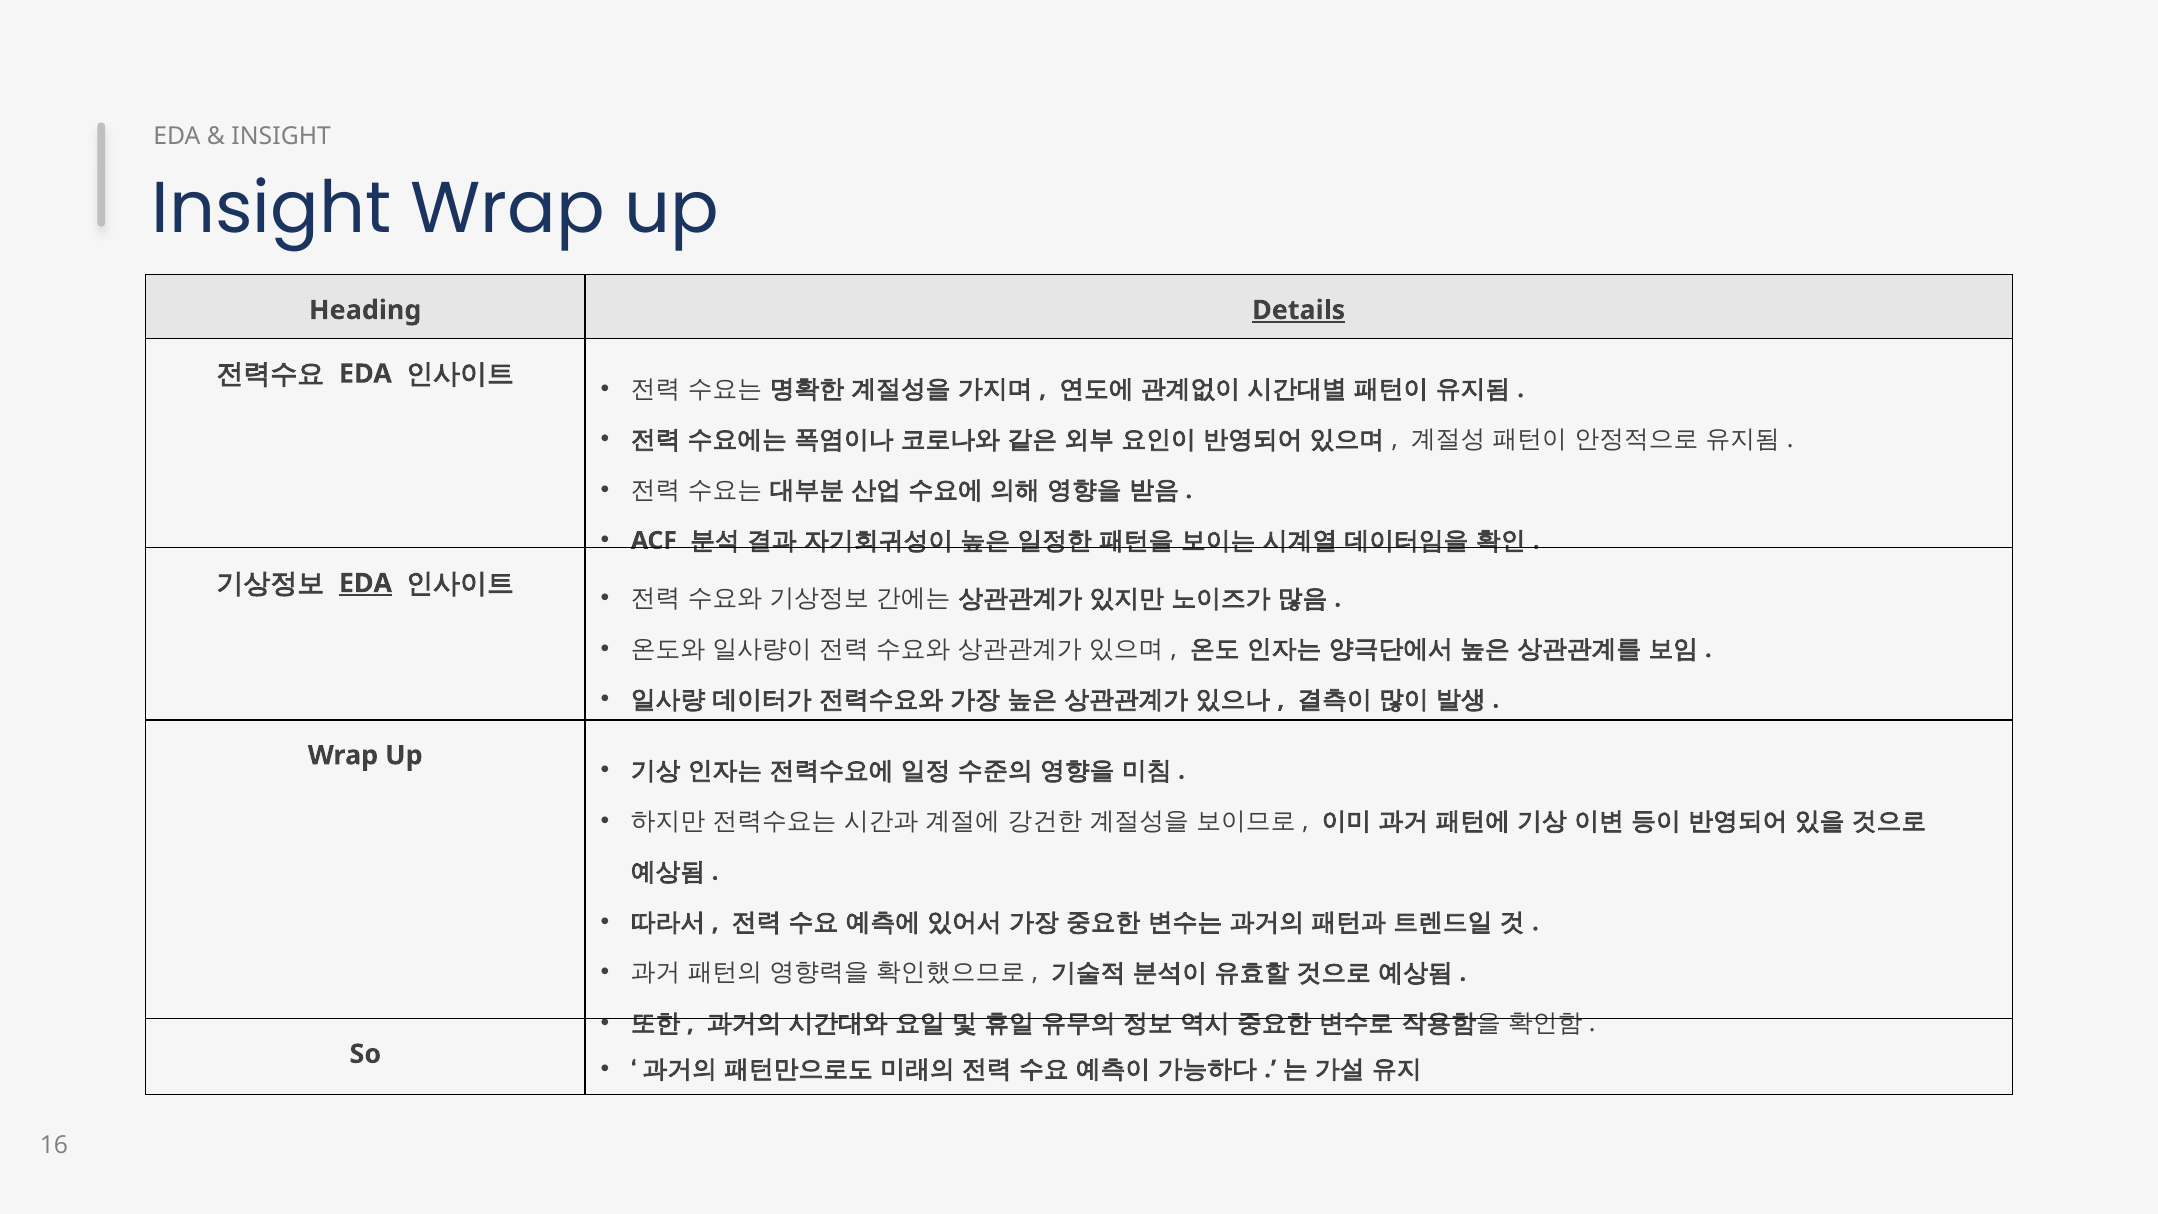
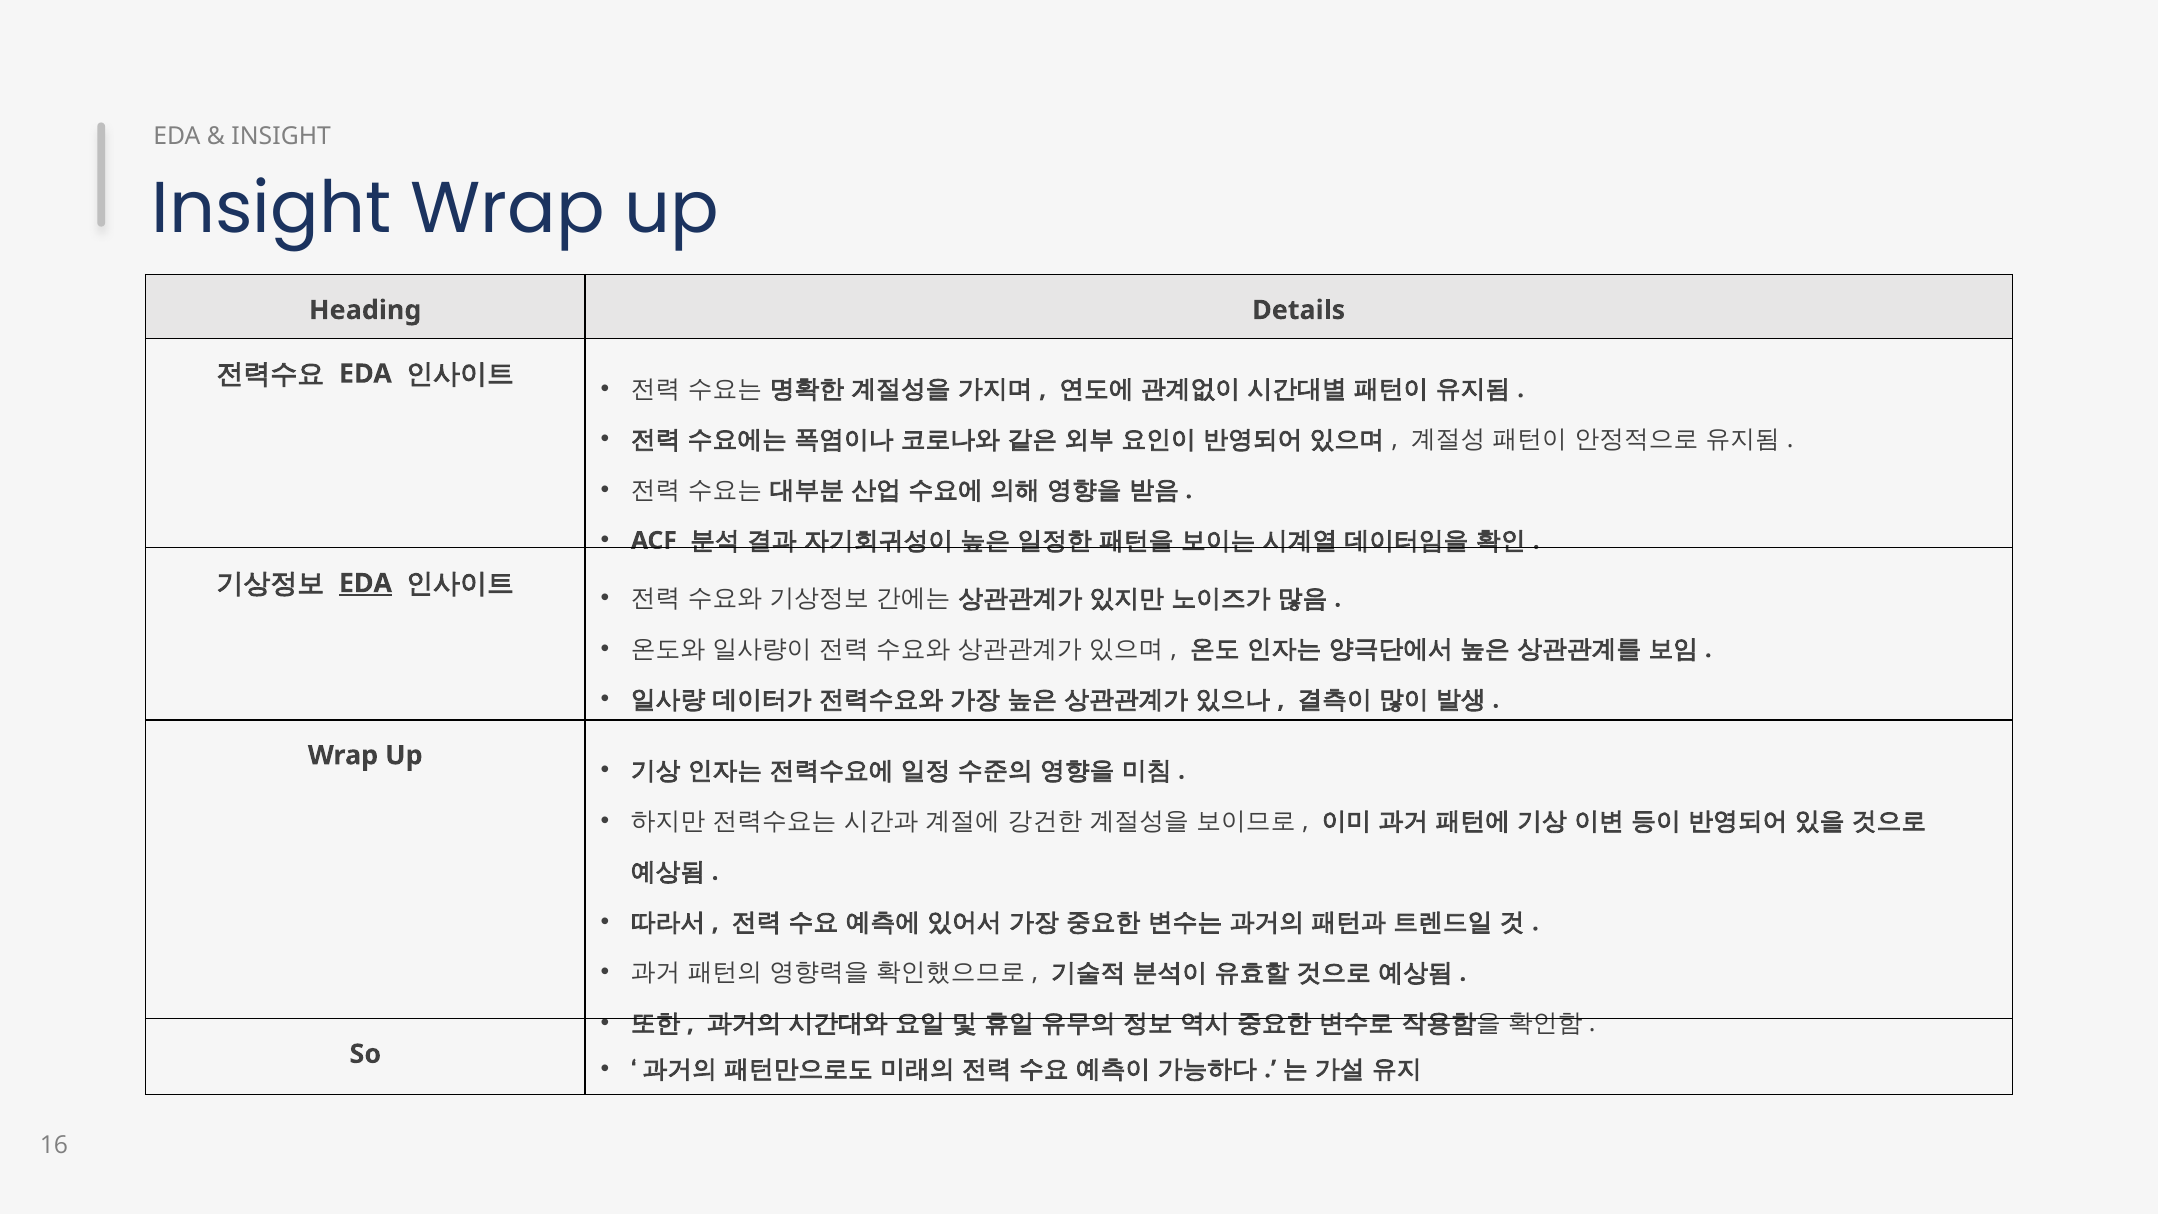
Details underline: present -> none (1299, 310)
